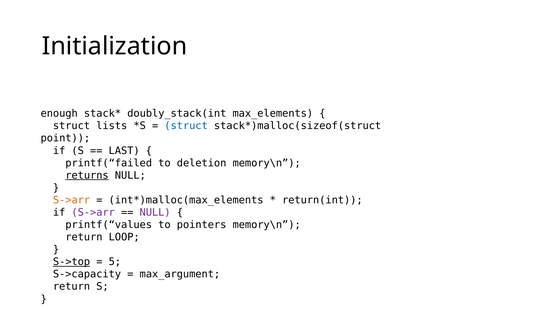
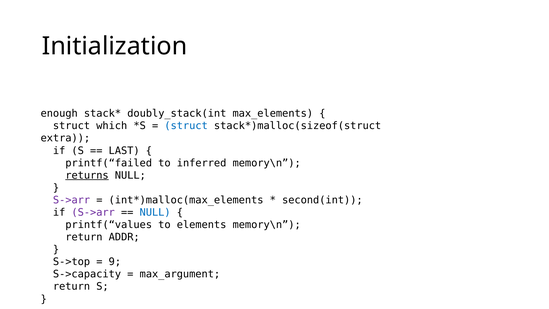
lists: lists -> which (112, 126)
point: point -> extra (65, 138)
deletion: deletion -> inferred (202, 163)
S->arr colour: orange -> purple (72, 200)
return(int: return(int -> second(int (322, 200)
NULL colour: purple -> blue (155, 212)
pointers: pointers -> elements (202, 225)
LOOP: LOOP -> ADDR (124, 237)
S->top underline: present -> none (72, 262)
5: 5 -> 9 (115, 262)
